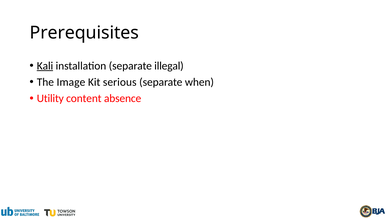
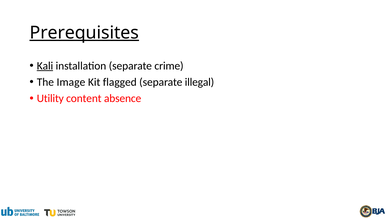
Prerequisites underline: none -> present (84, 33)
illegal: illegal -> crime (169, 66)
serious: serious -> flagged (120, 82)
when: when -> illegal (199, 82)
